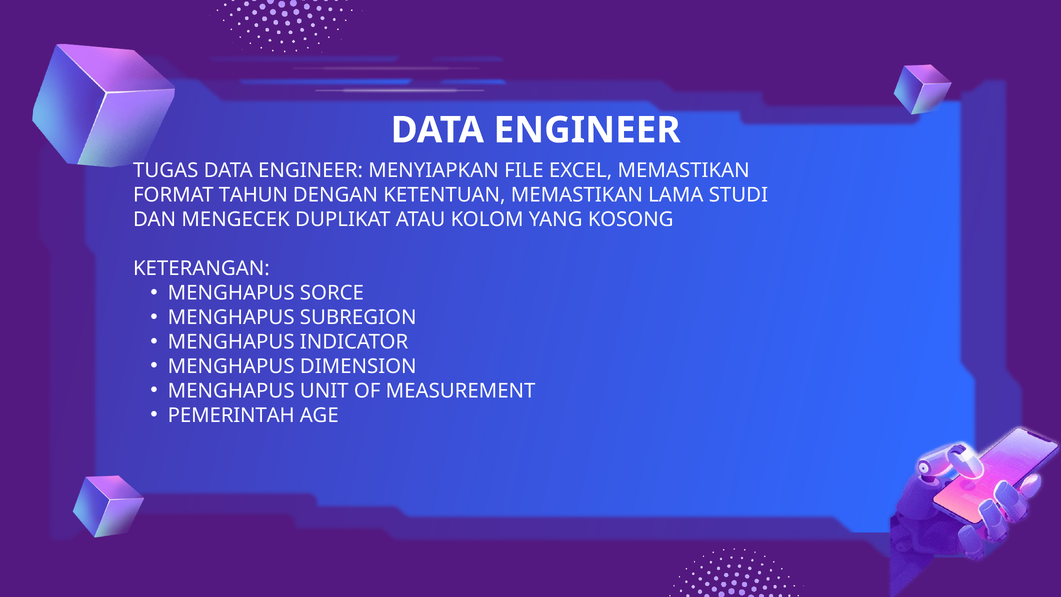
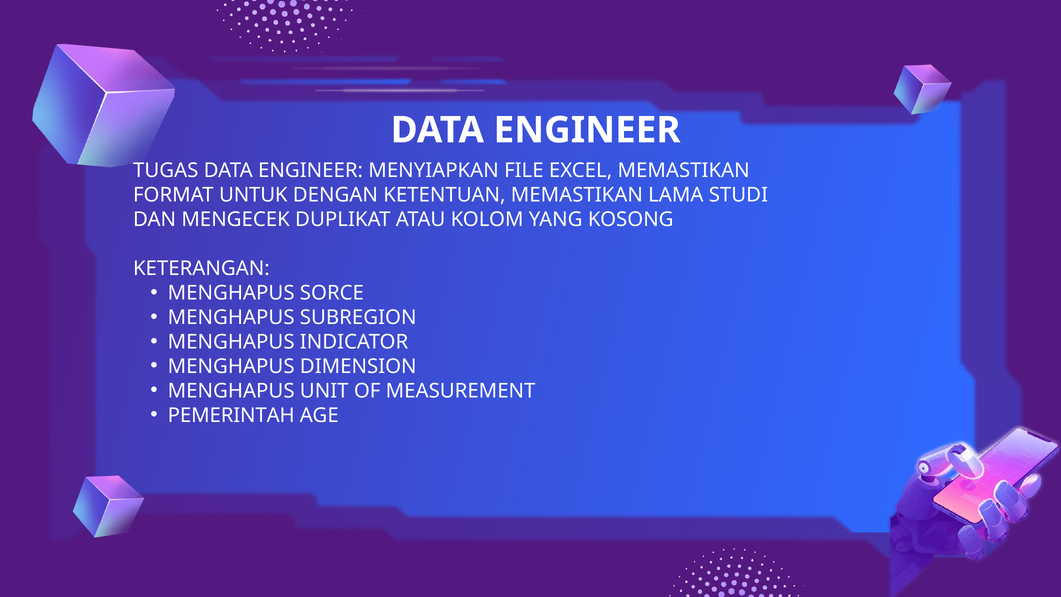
TAHUN: TAHUN -> UNTUK (253, 195)
